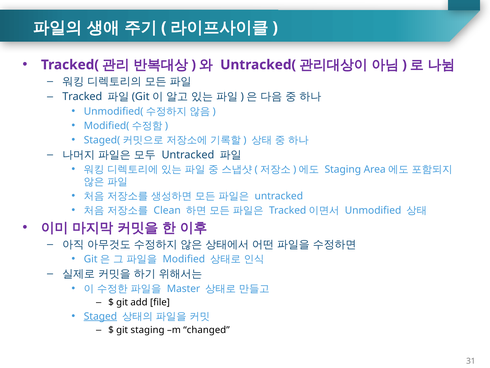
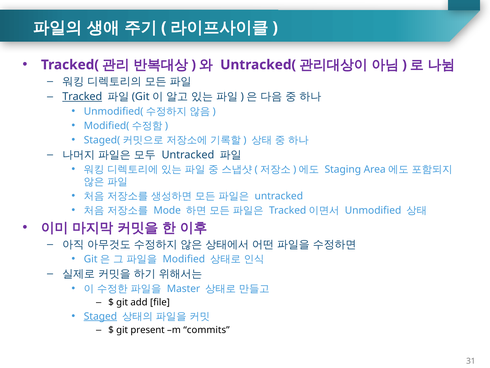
Tracked underline: none -> present (82, 97)
Clean: Clean -> Mode (167, 210)
git staging: staging -> present (148, 330)
changed: changed -> commits (206, 330)
